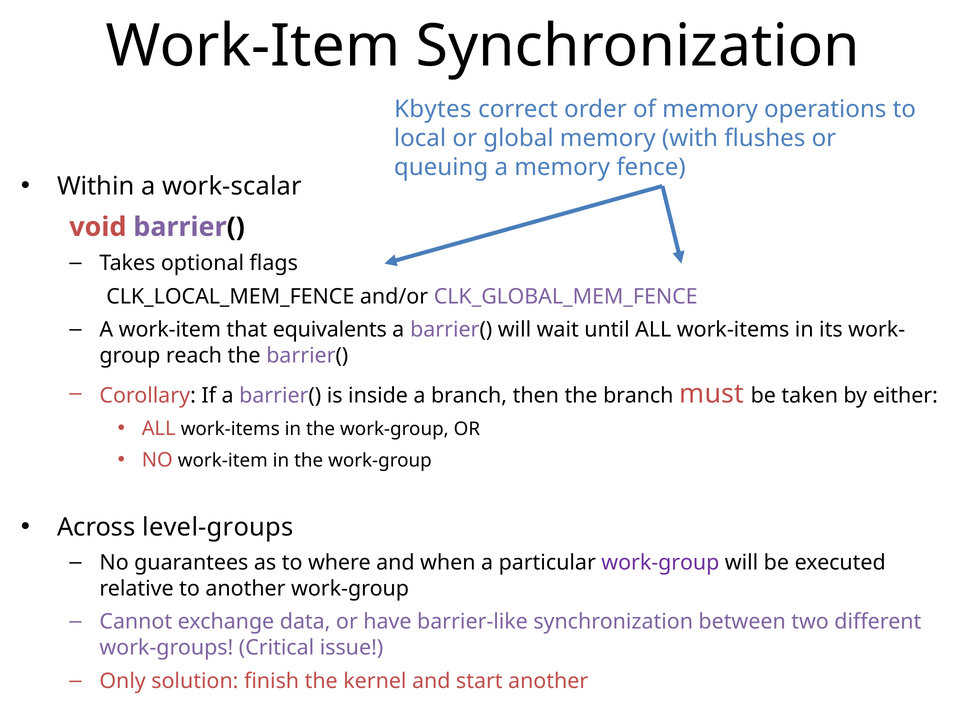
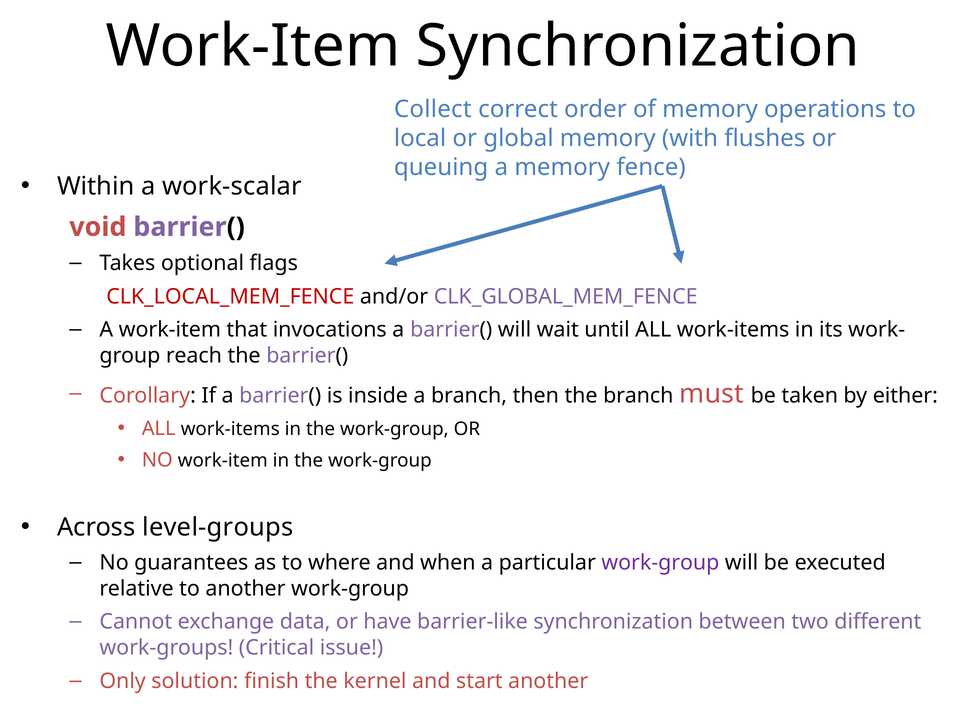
Kbytes: Kbytes -> Collect (433, 109)
CLK_LOCAL_MEM_FENCE colour: black -> red (230, 297)
equivalents: equivalents -> invocations (330, 330)
